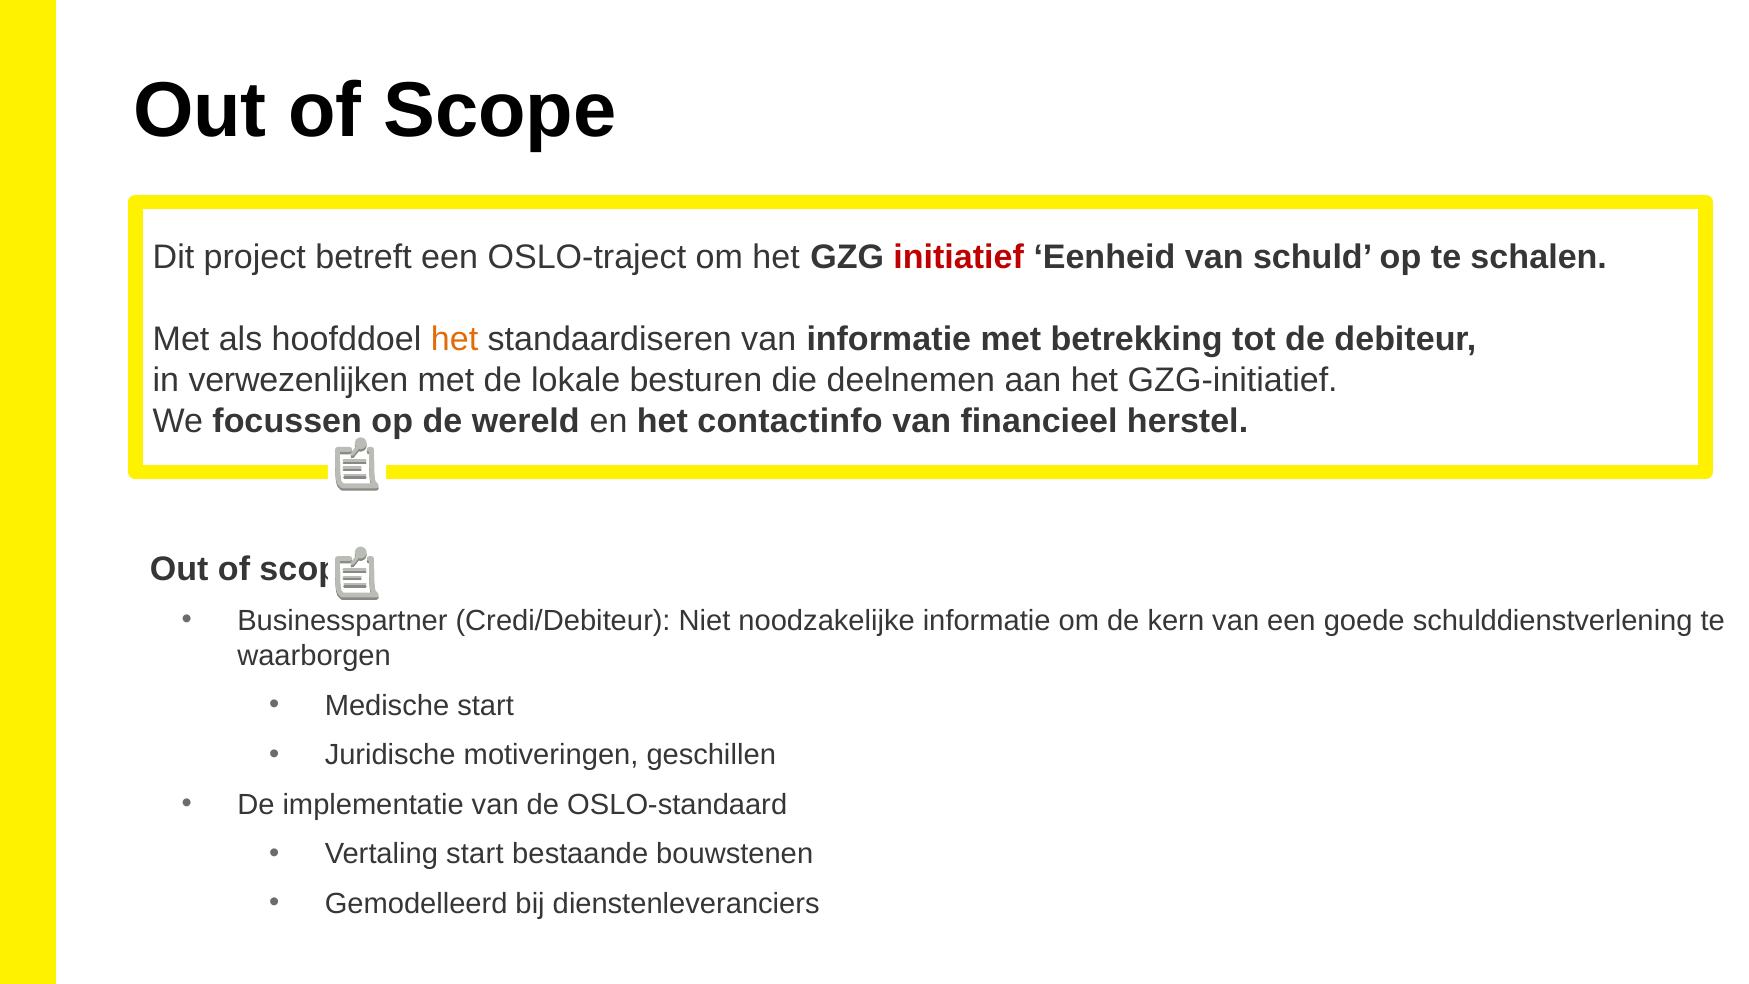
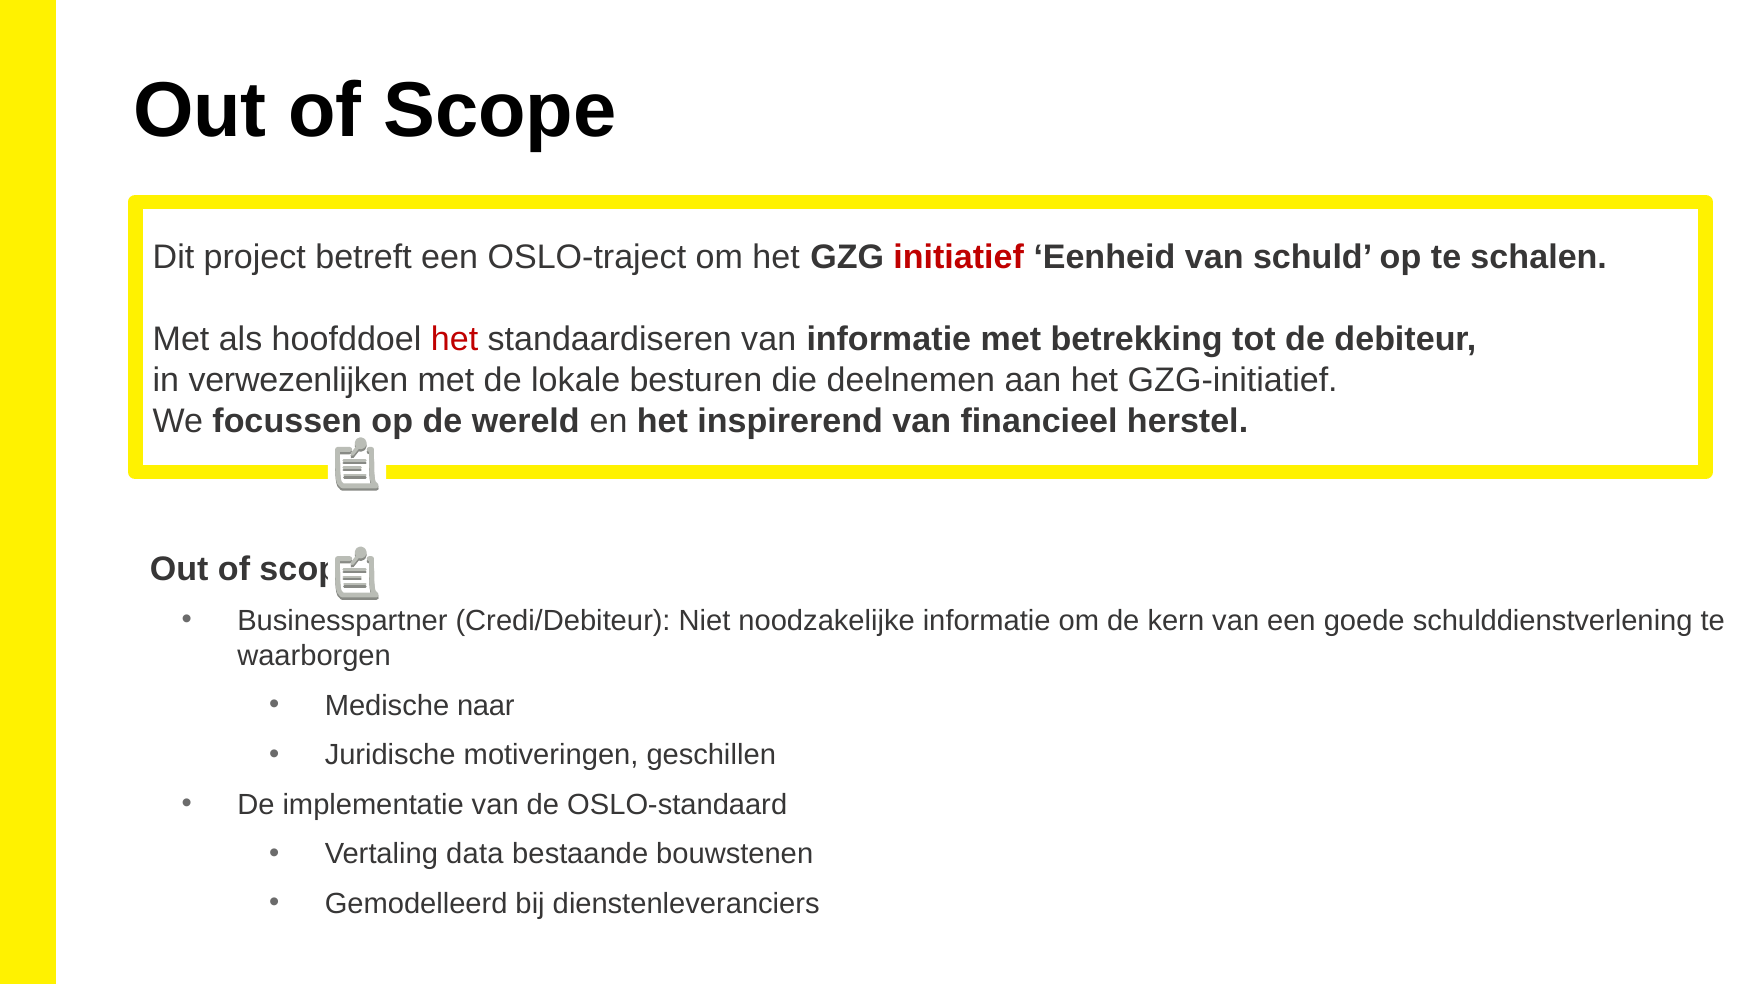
het colour: orange -> red (455, 339)
contactinfo: contactinfo -> inspirerend (790, 421)
Medische start: start -> naar (486, 705)
Vertaling start: start -> data (475, 854)
